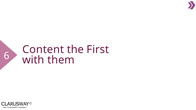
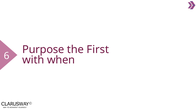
Content: Content -> Purpose (43, 50)
them: them -> when (61, 60)
